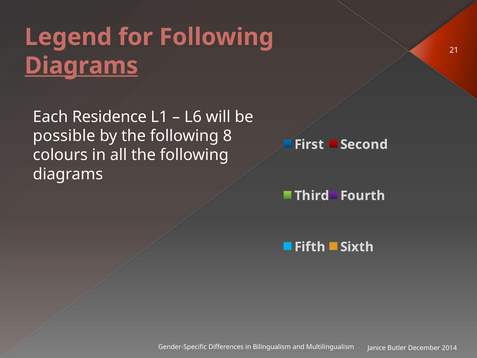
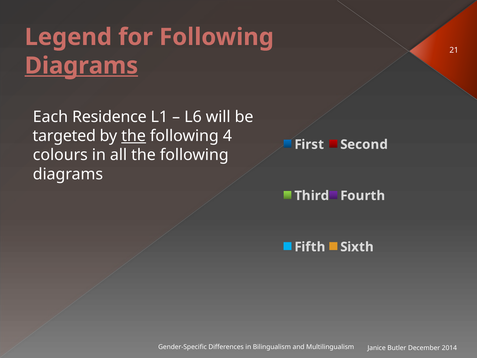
possible: possible -> targeted (64, 136)
the underline: none -> present (134, 136)
8: 8 -> 4 (227, 136)
